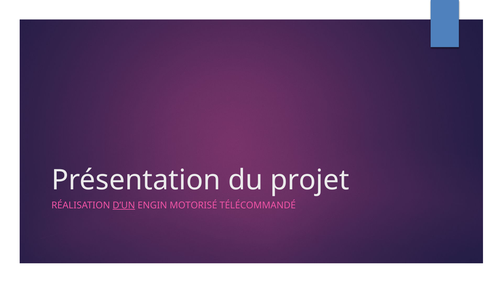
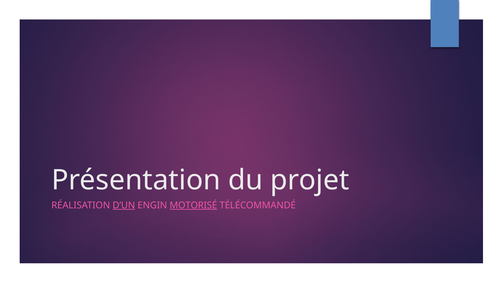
MOTORISÉ underline: none -> present (193, 205)
